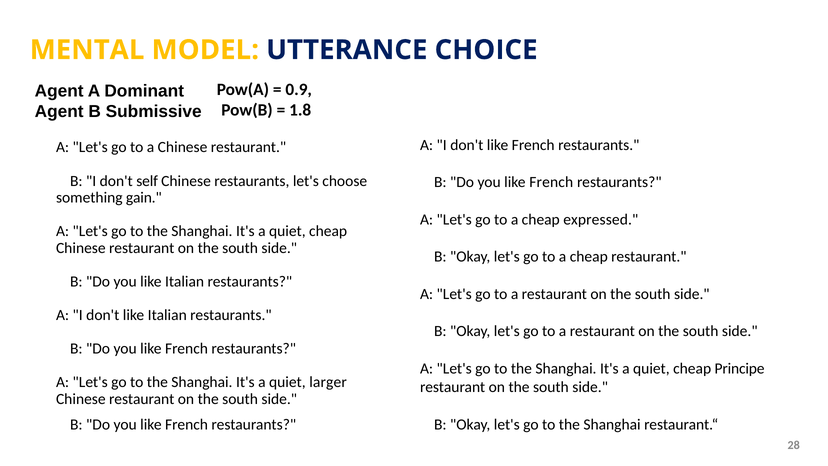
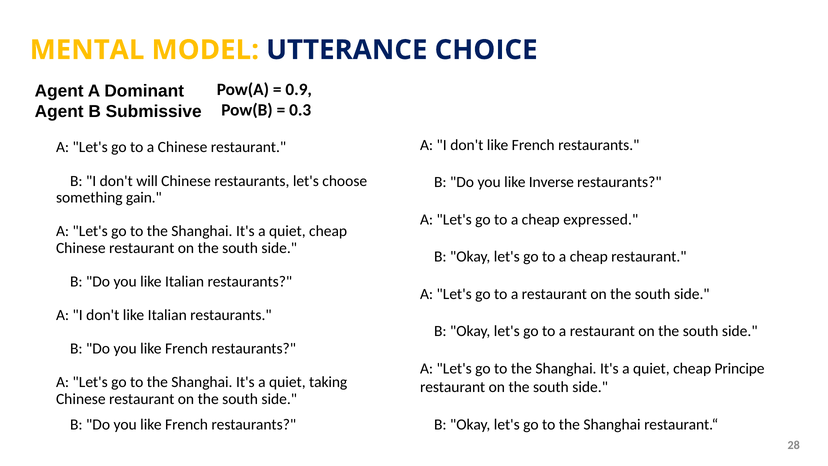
1.8: 1.8 -> 0.3 (300, 110)
self: self -> will (147, 181)
French: French -> Inverse (551, 182)
larger: larger -> taking (328, 382)
